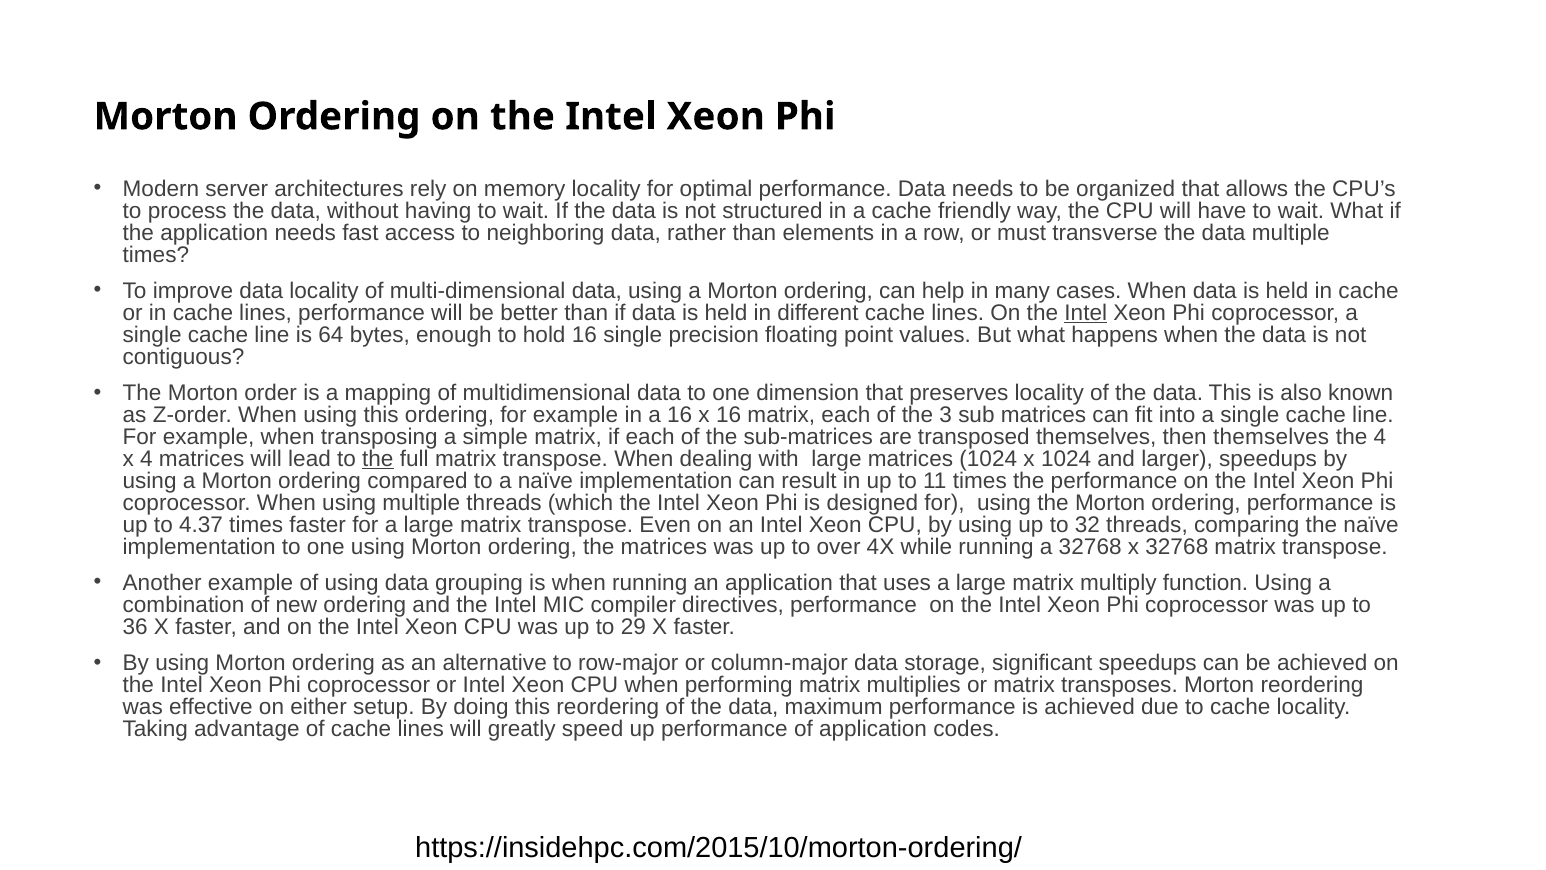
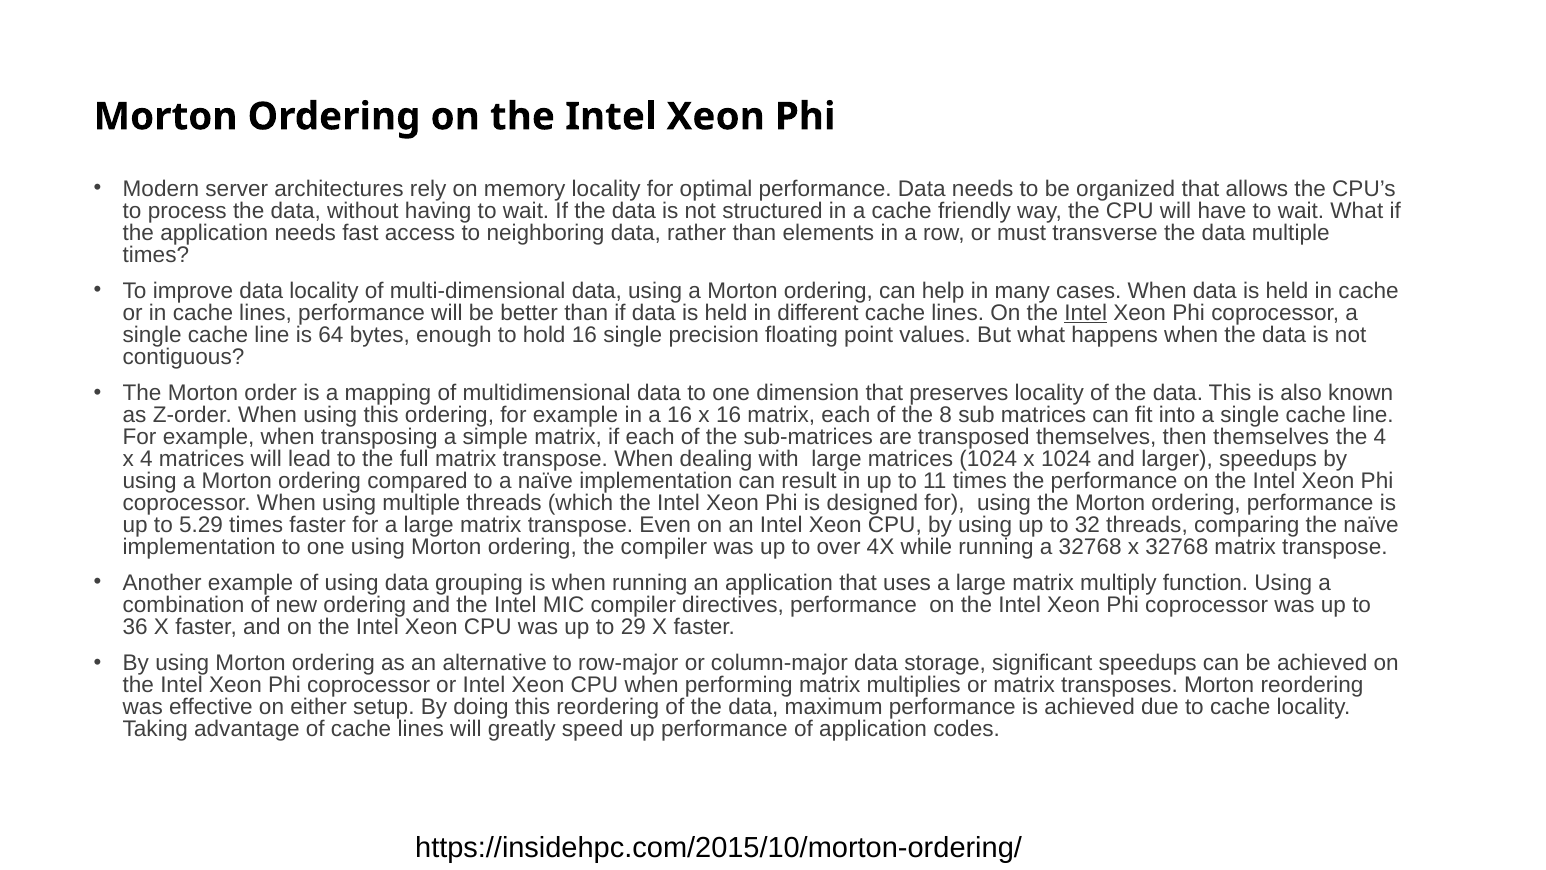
3: 3 -> 8 (946, 415)
the underline: present -> none (378, 459)
4.37: 4.37 -> 5.29 (201, 525)
the matrices: matrices -> compiler (664, 546)
